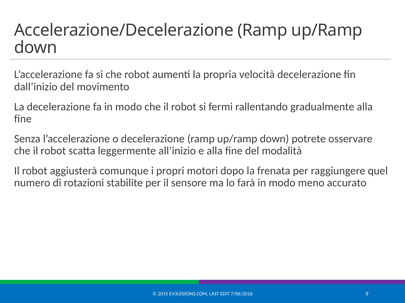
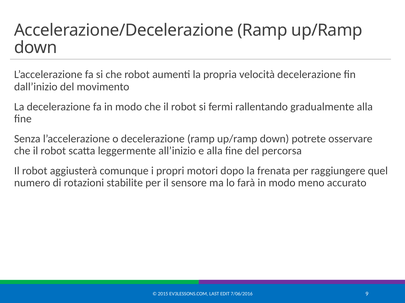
modalità: modalità -> percorsa (282, 151)
